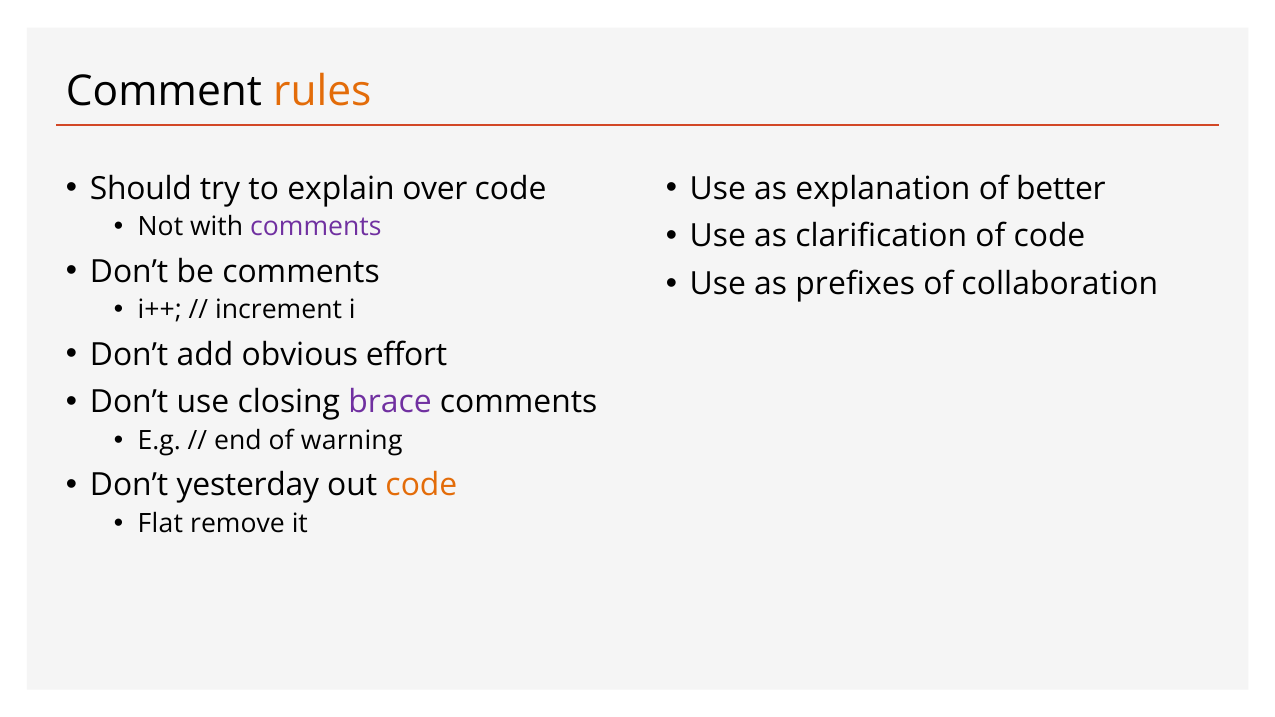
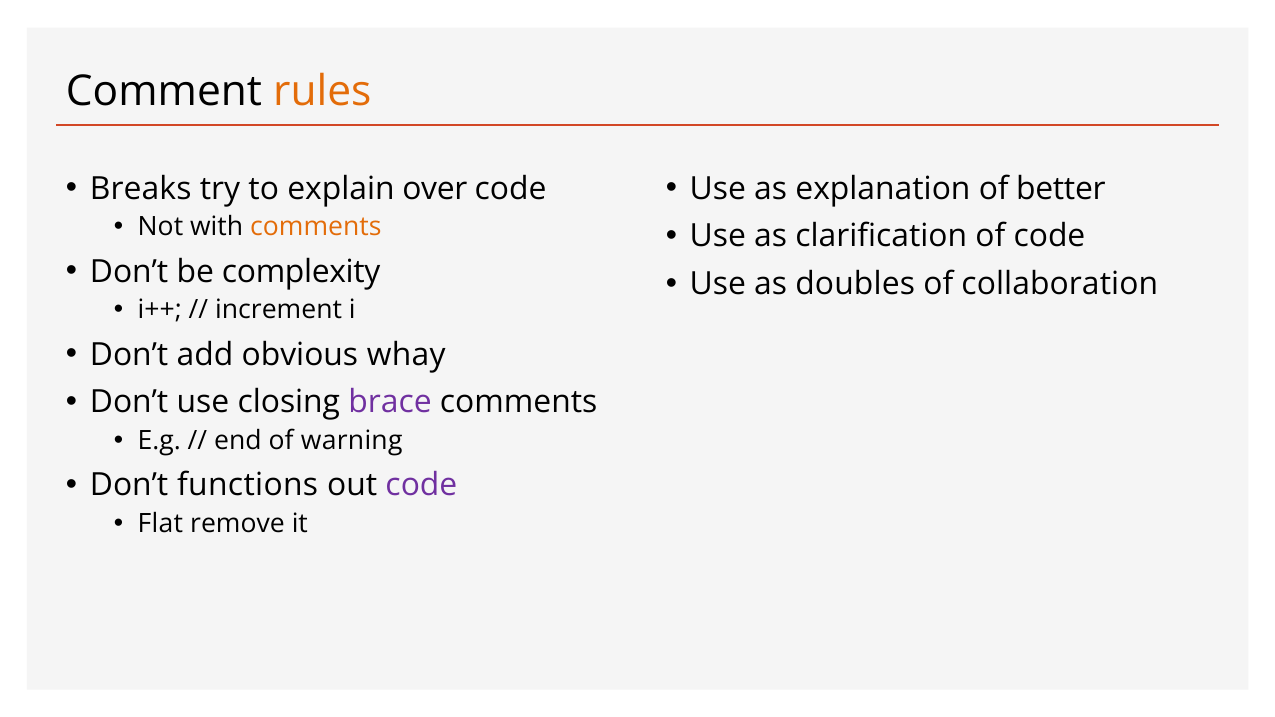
Should: Should -> Breaks (141, 189)
comments colour: purple -> orange (316, 227)
be comments: comments -> complexity (301, 272)
prefixes: prefixes -> doubles (855, 284)
effort: effort -> whay (406, 355)
yesterday: yesterday -> functions (248, 486)
code colour: orange -> purple (421, 486)
